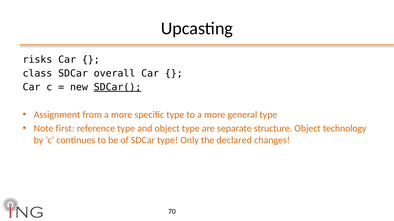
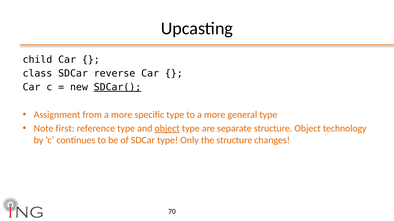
risks: risks -> child (37, 60)
overall: overall -> reverse (115, 74)
object underline: none -> present (167, 129)
the declared: declared -> structure (234, 141)
